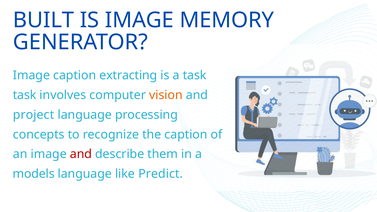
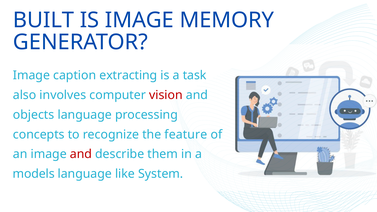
task: task -> also (25, 95)
vision colour: orange -> red (166, 95)
project: project -> objects (34, 115)
the caption: caption -> feature (186, 135)
Predict: Predict -> System (161, 174)
